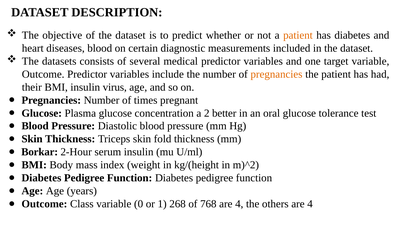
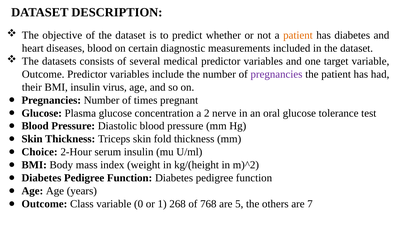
pregnancies colour: orange -> purple (276, 74)
better: better -> nerve (224, 113)
Borkar: Borkar -> Choice (40, 152)
768 are 4: 4 -> 5 (239, 205)
others are 4: 4 -> 7 (310, 205)
